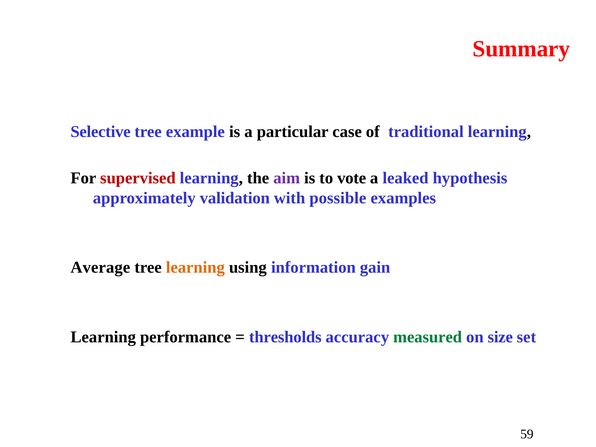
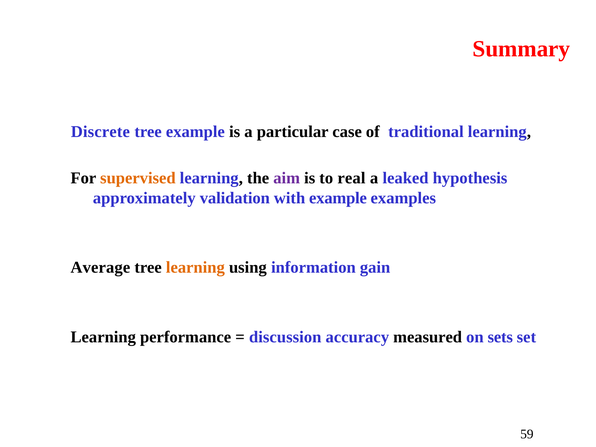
Selective: Selective -> Discrete (100, 132)
supervised colour: red -> orange (138, 178)
vote: vote -> real (351, 178)
with possible: possible -> example (338, 198)
thresholds: thresholds -> discussion (285, 337)
measured colour: green -> black (428, 337)
size: size -> sets (500, 337)
